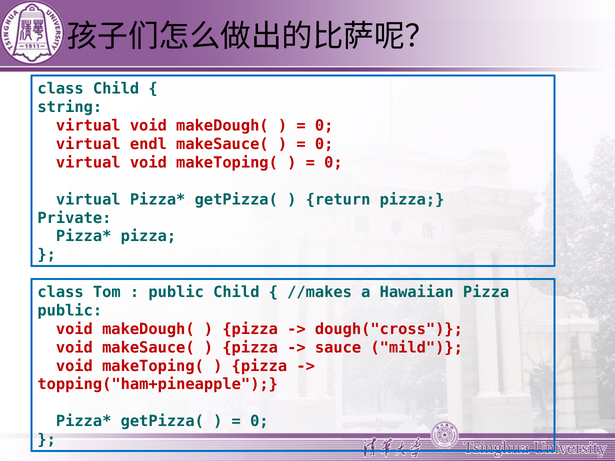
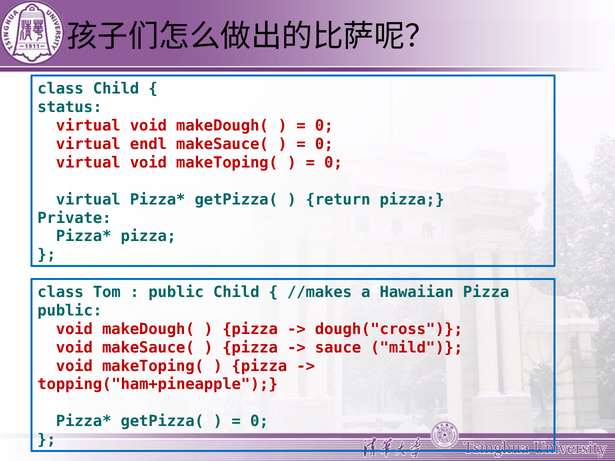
string: string -> status (70, 107)
